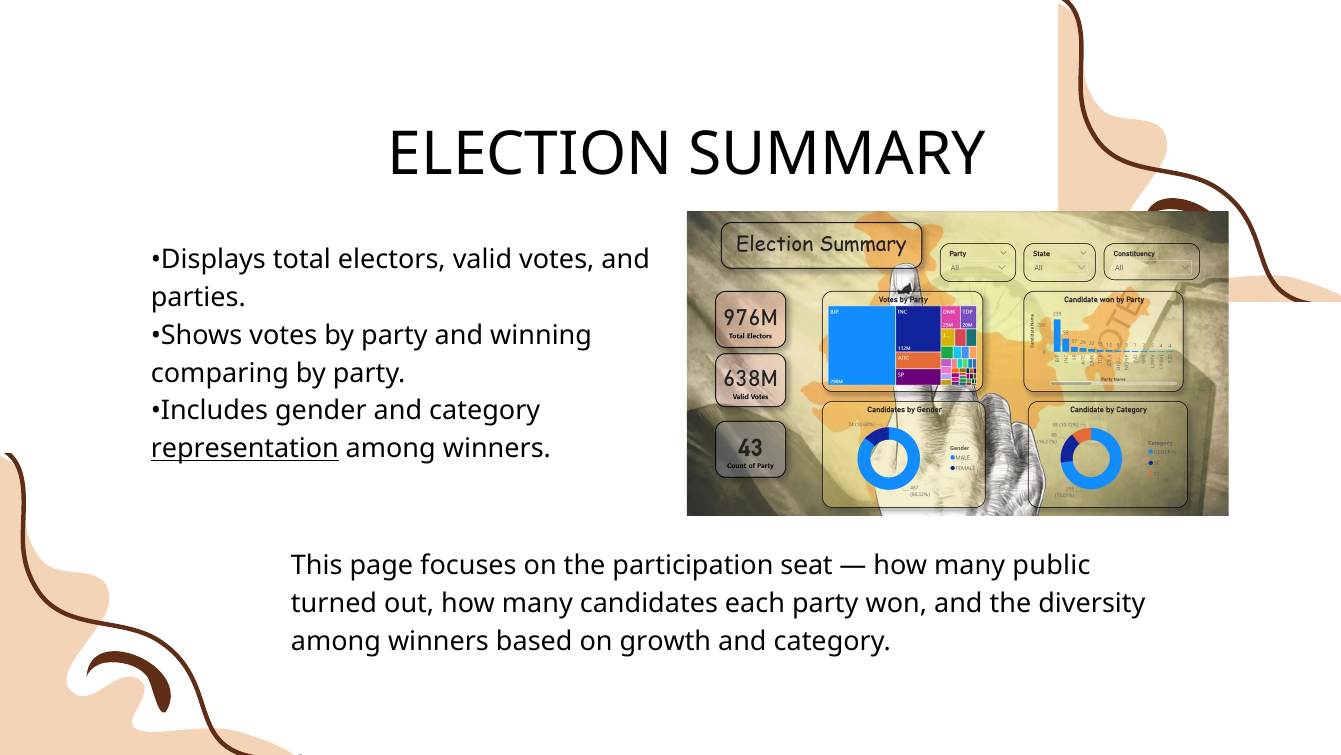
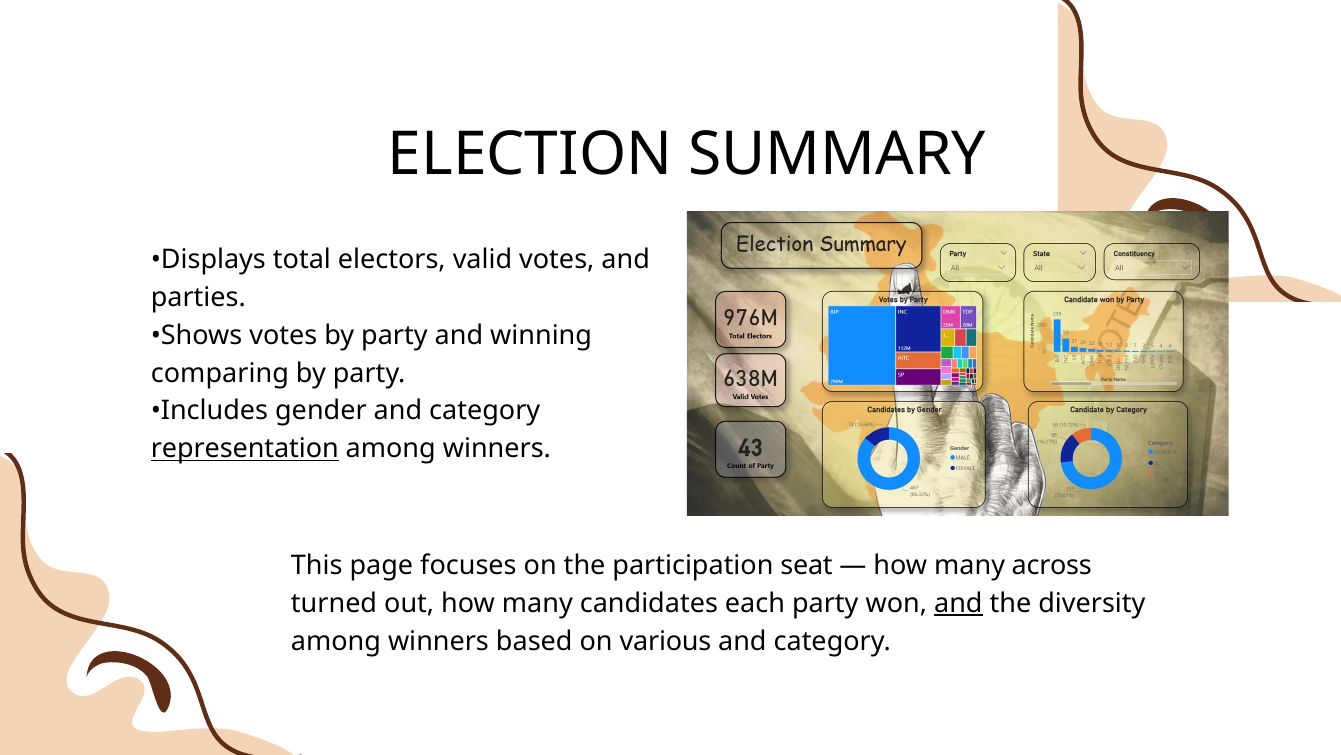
public: public -> across (1052, 565)
and underline: none -> present (958, 603)
growth: growth -> various (665, 641)
